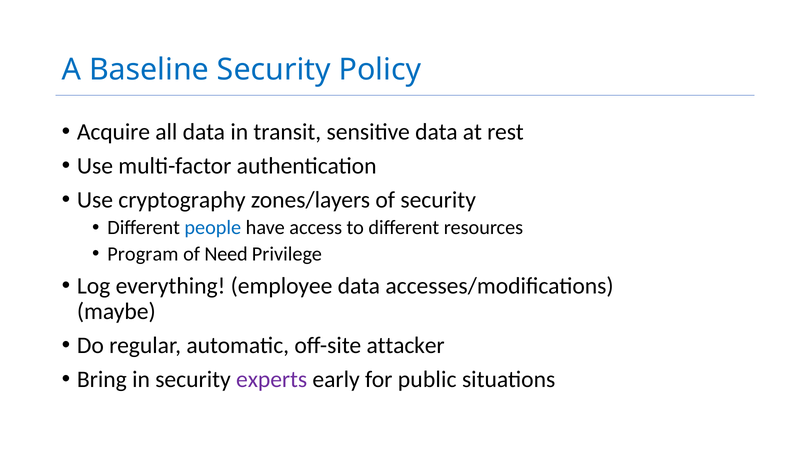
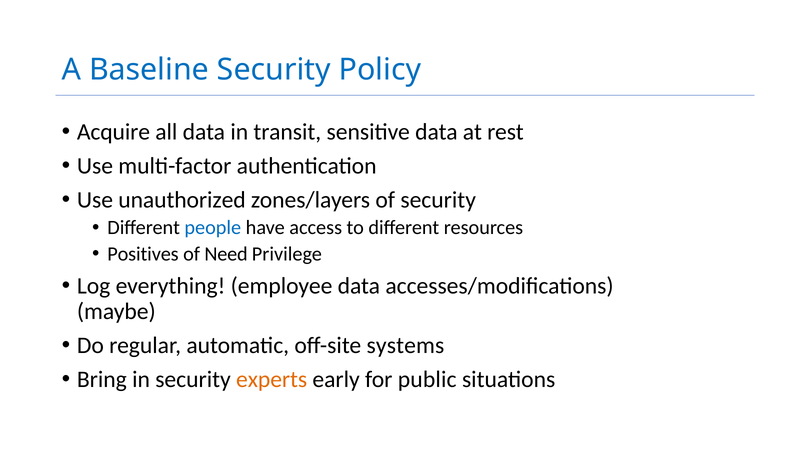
cryptography: cryptography -> unauthorized (182, 200)
Program: Program -> Positives (143, 254)
attacker: attacker -> systems (405, 345)
experts colour: purple -> orange (272, 379)
